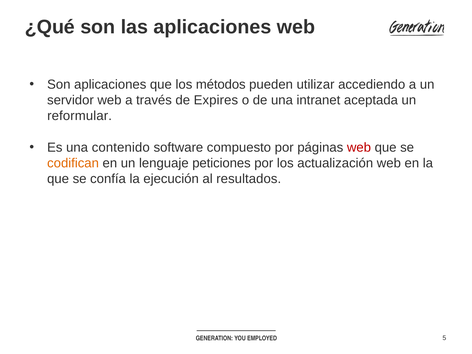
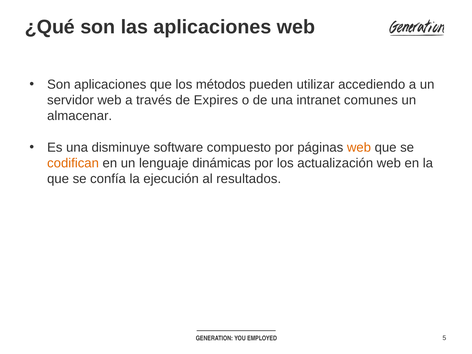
aceptada: aceptada -> comunes (371, 100)
reformular: reformular -> almacenar (80, 116)
contenido: contenido -> disminuye (121, 147)
web colour: red -> orange (359, 147)
peticiones: peticiones -> dinámicas (221, 163)
